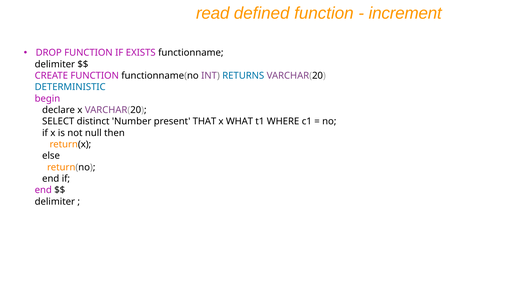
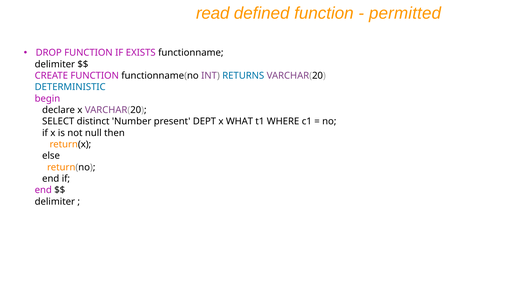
increment: increment -> permitted (405, 13)
THAT: THAT -> DEPT (204, 122)
